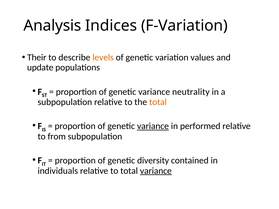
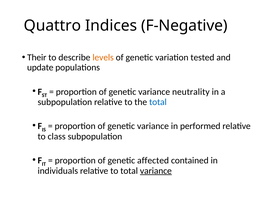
Analysis: Analysis -> Quattro (52, 26)
F-Variation: F-Variation -> F-Negative (184, 26)
values: values -> tested (202, 58)
total colour: orange -> blue (158, 102)
variance underline: present -> none (153, 126)
from: from -> class (57, 137)
diversity: diversity -> affected (153, 161)
